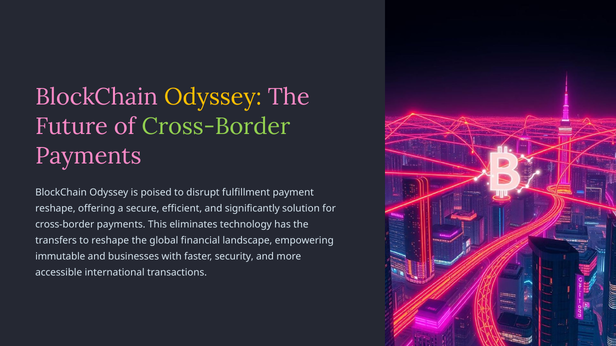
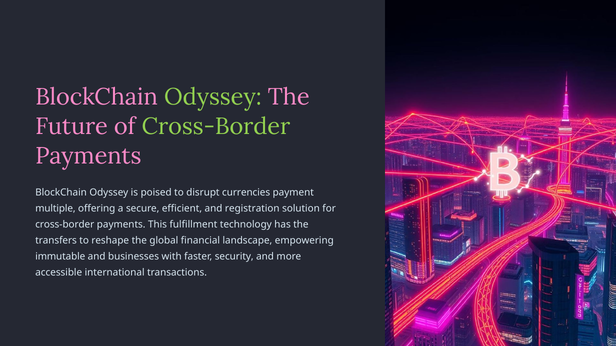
Odyssey colour: yellow -> light green (213, 97)
fulfillment: fulfillment -> currencies (246, 193)
reshape: reshape -> multiple (55, 209)
significantly: significantly -> registration (252, 209)
eliminates: eliminates -> fulfillment (193, 225)
